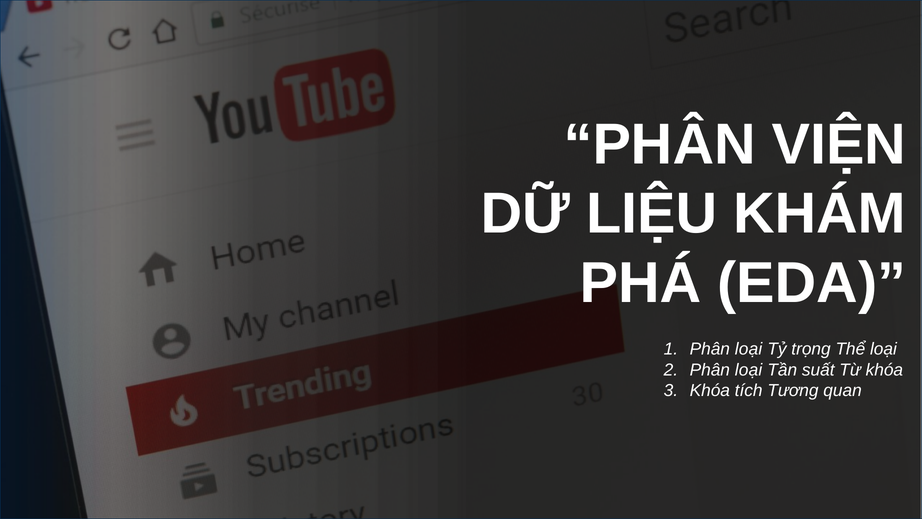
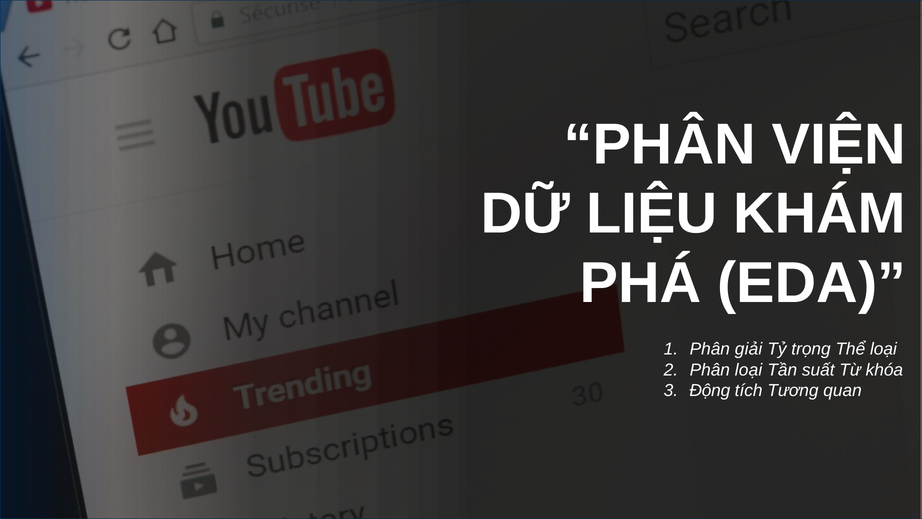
loại: loại -> giải (749, 349)
Khóa: Khóa -> Động (710, 390)
